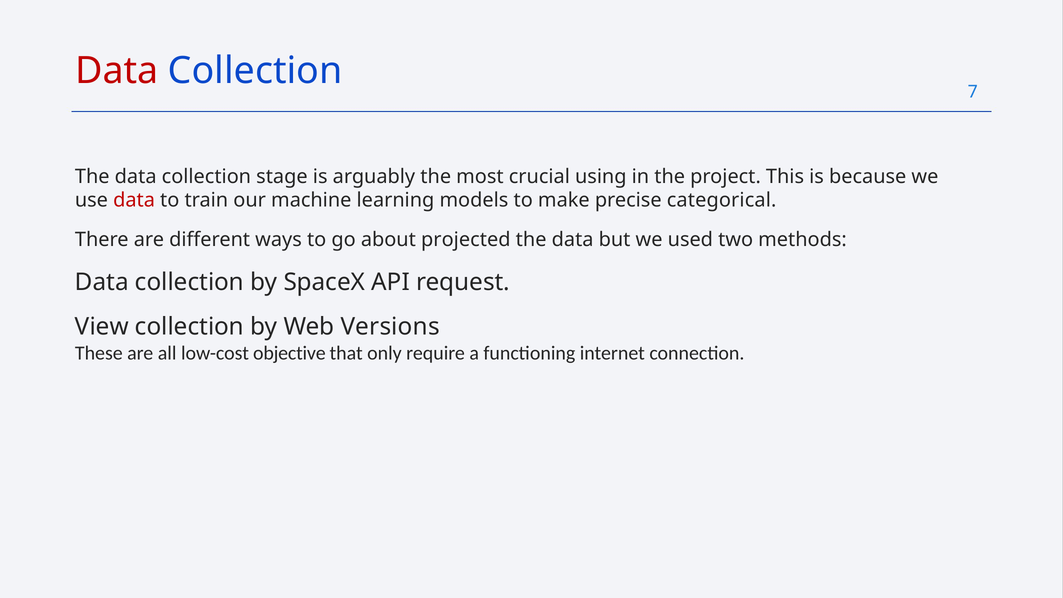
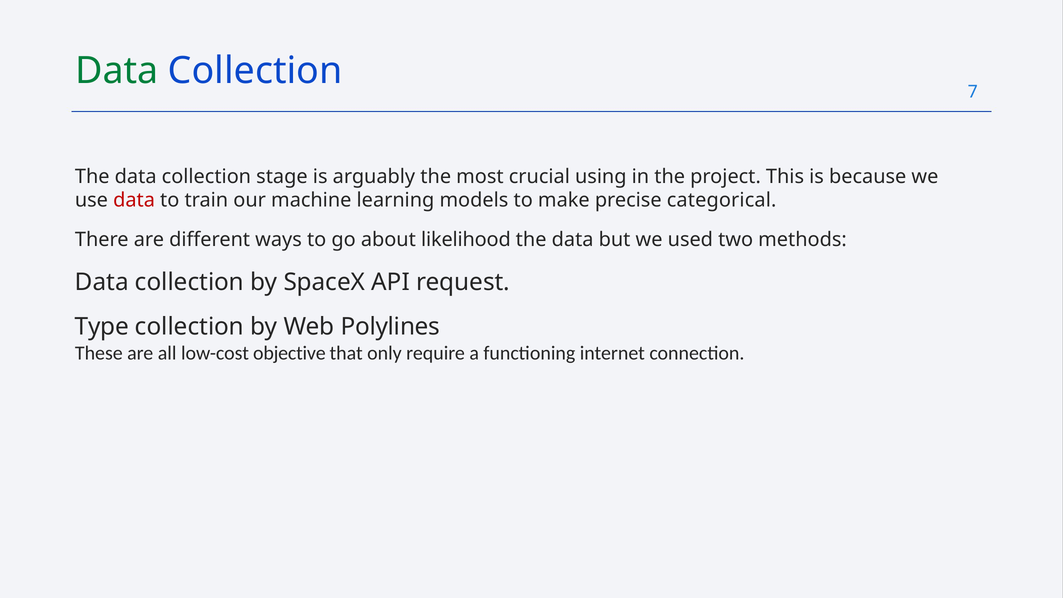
Data colour: red -> green (117, 71)
projected: projected -> likelihood (466, 240)
View: View -> Type (102, 327)
Versions: Versions -> Polylines (390, 327)
